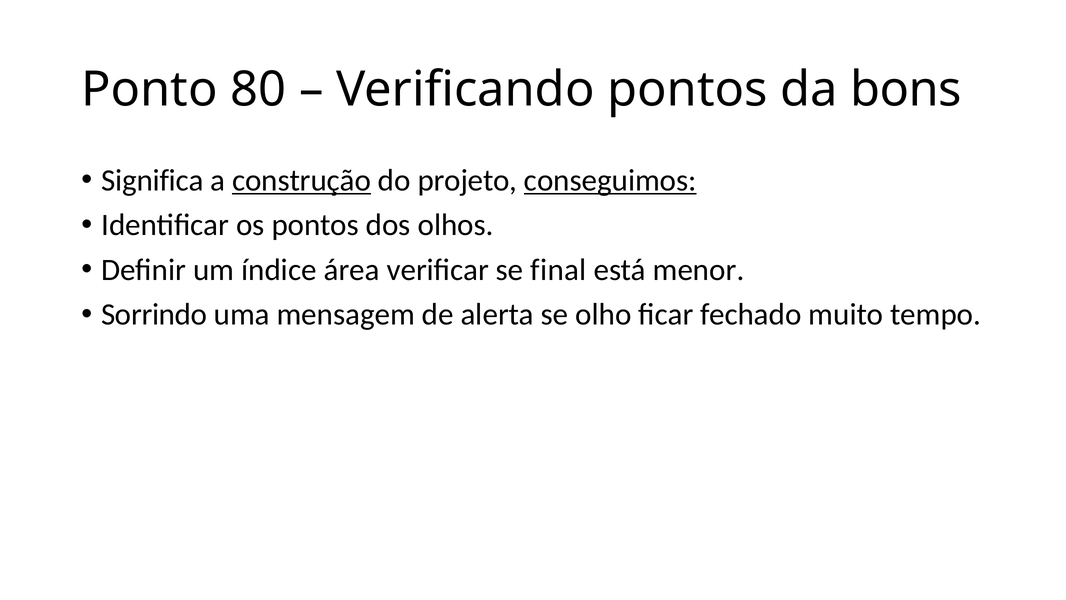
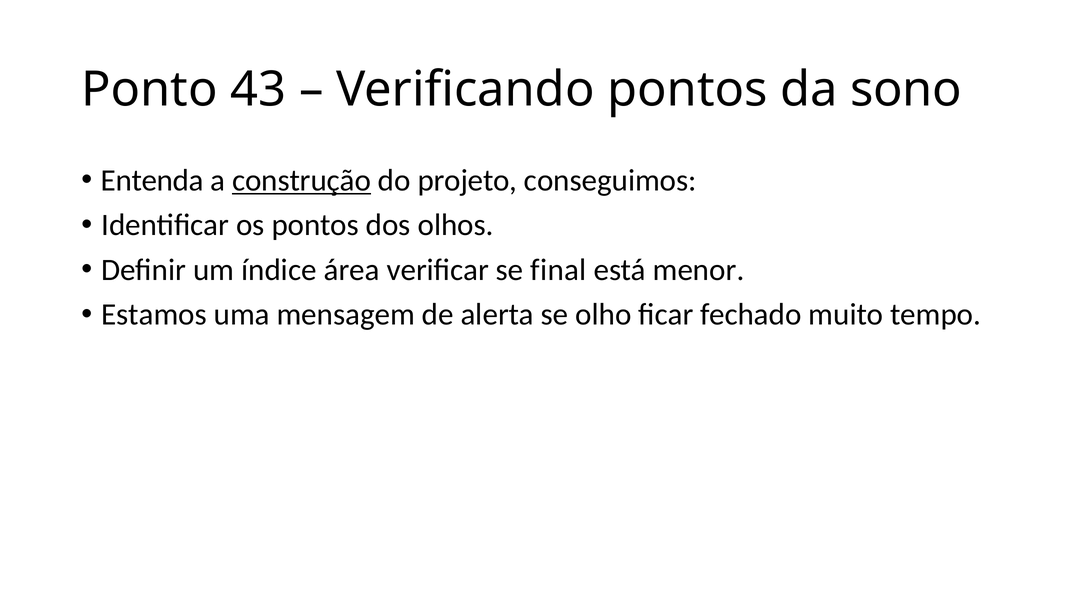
80: 80 -> 43 (258, 90)
bons: bons -> sono (906, 90)
Significa: Significa -> Entenda (152, 180)
conseguimos underline: present -> none (610, 180)
Sorrindo: Sorrindo -> Estamos (154, 314)
